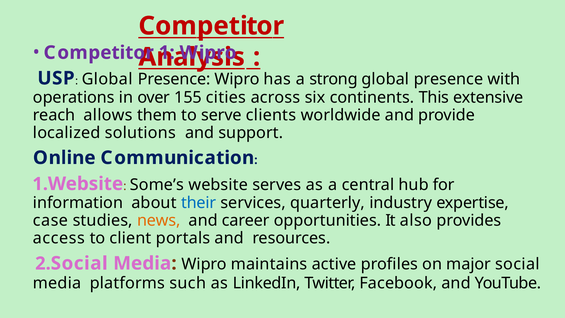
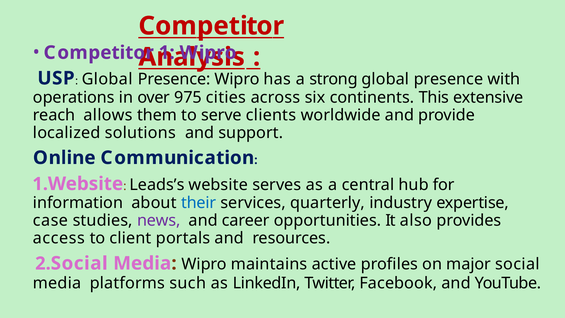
155: 155 -> 975 (188, 97)
Some’s: Some’s -> Leads’s (157, 185)
news colour: orange -> purple (159, 220)
